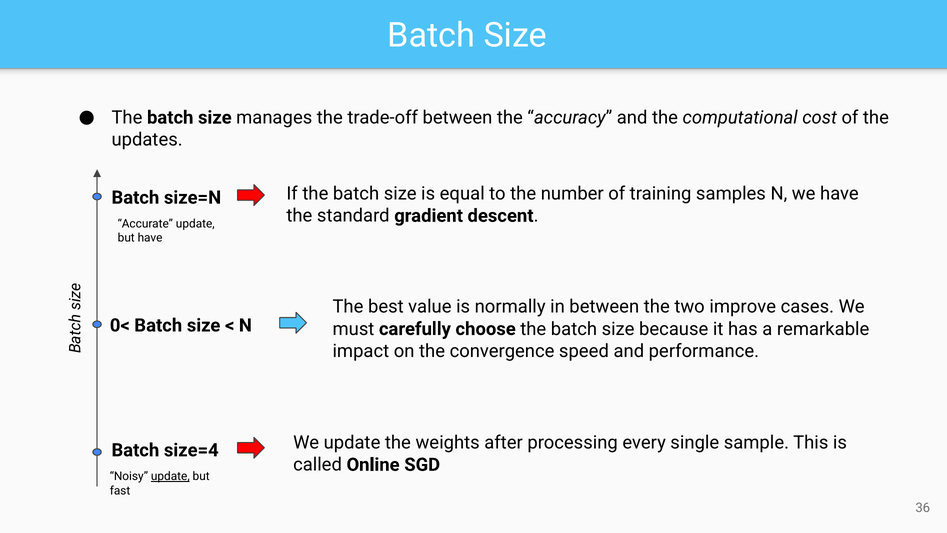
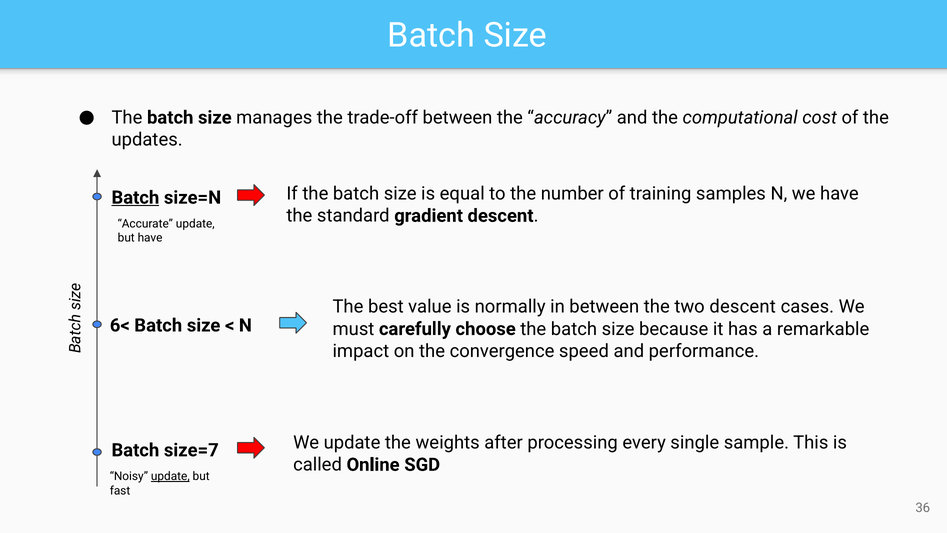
Batch underline: none -> present (135, 198)
two improve: improve -> descent (743, 307)
0<: 0< -> 6< (120, 325)
size=4: size=4 -> size=7 (191, 450)
